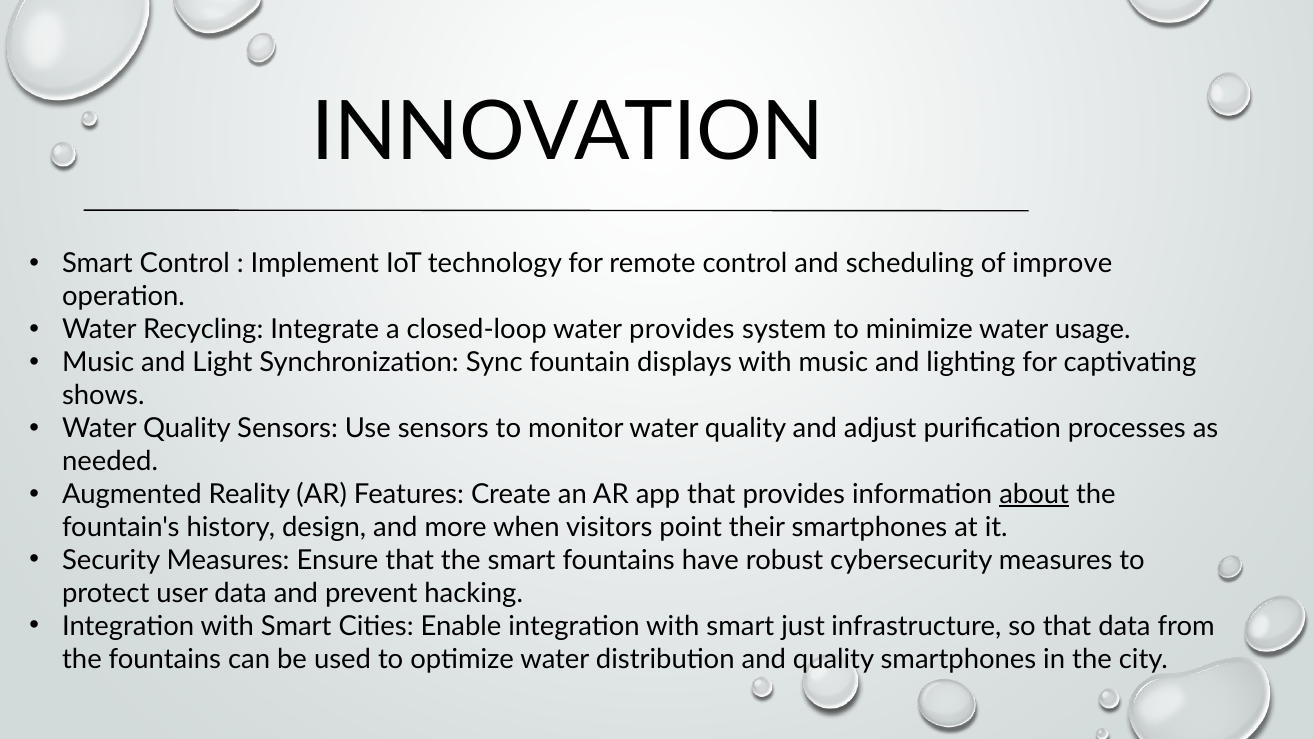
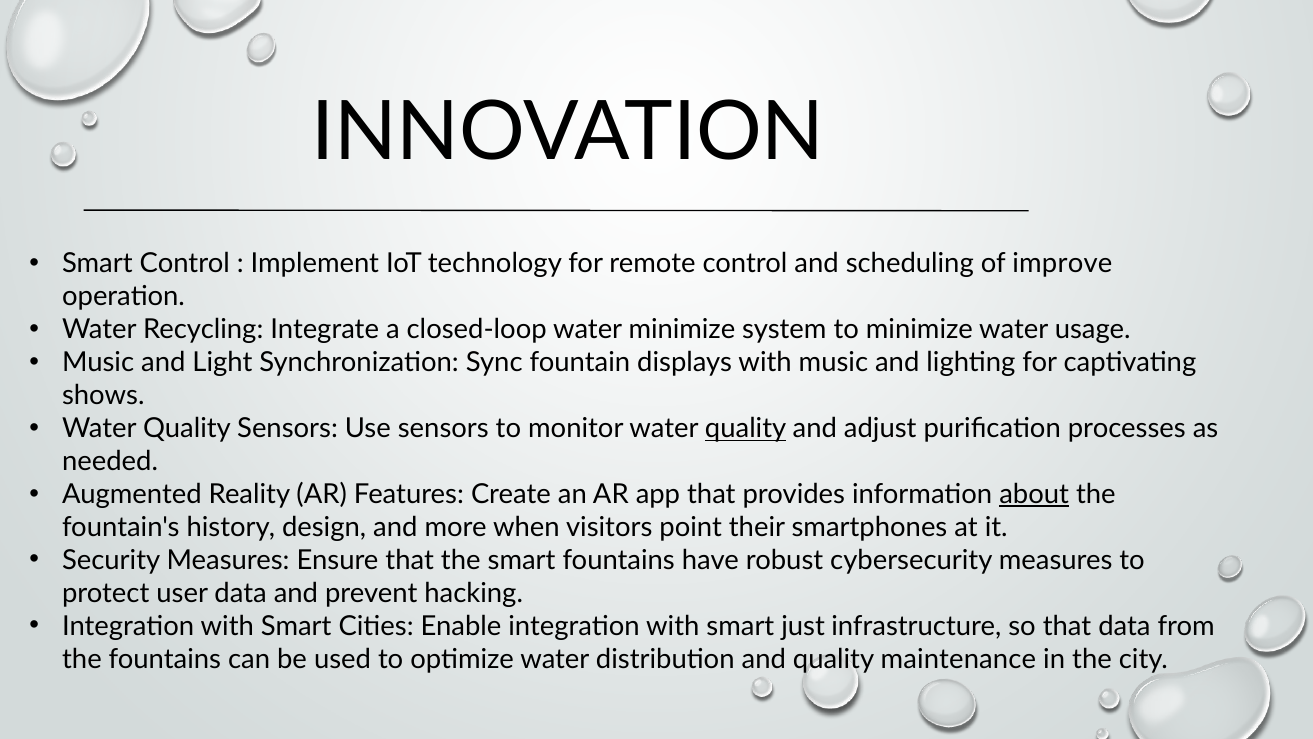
water provides: provides -> minimize (682, 330)
quality underline: none -> present (746, 428)
quality smartphones: smartphones -> maintenance (958, 659)
